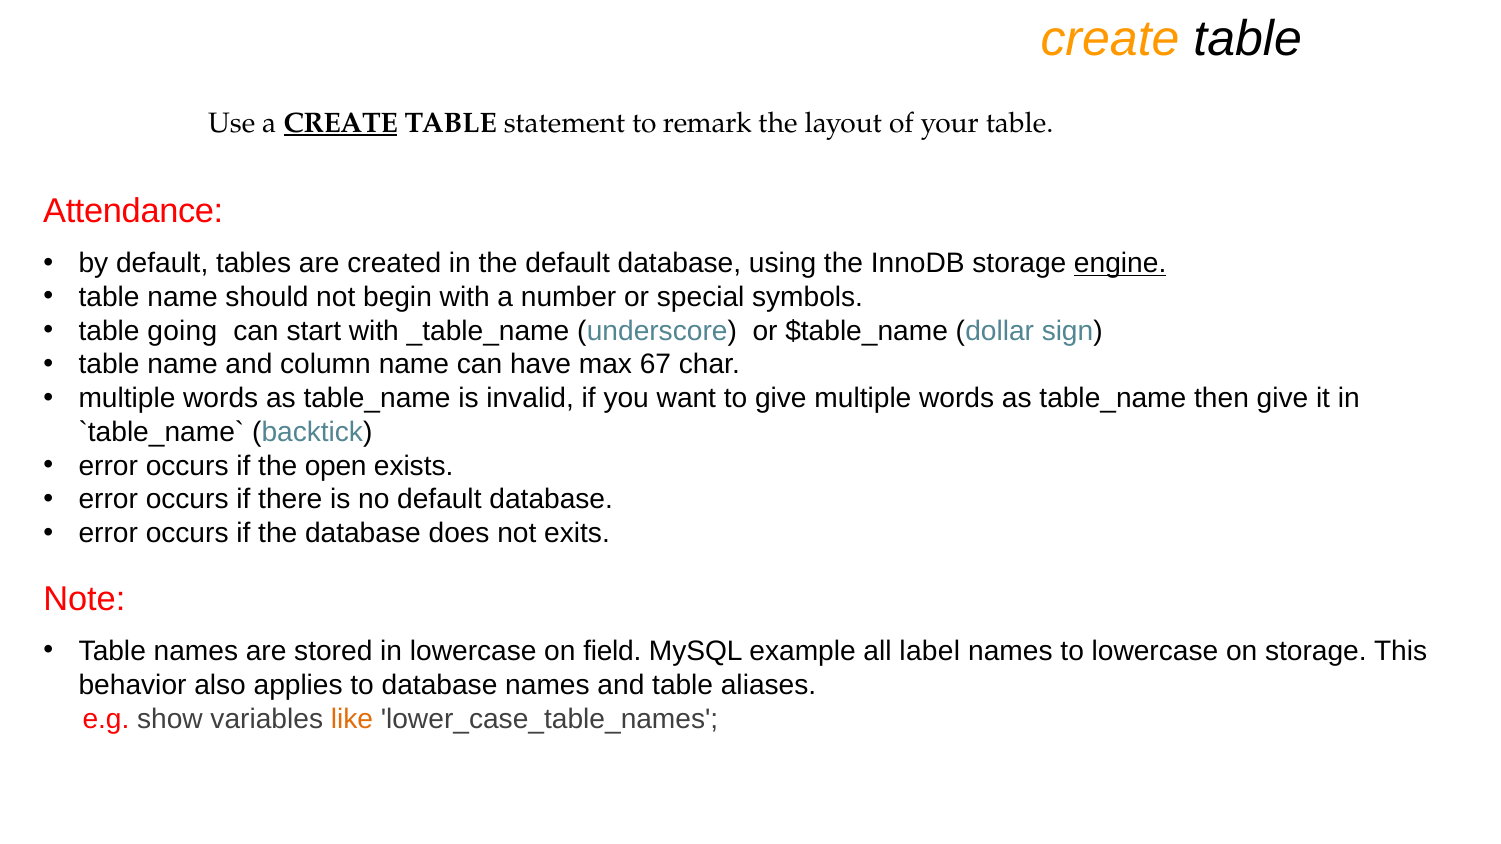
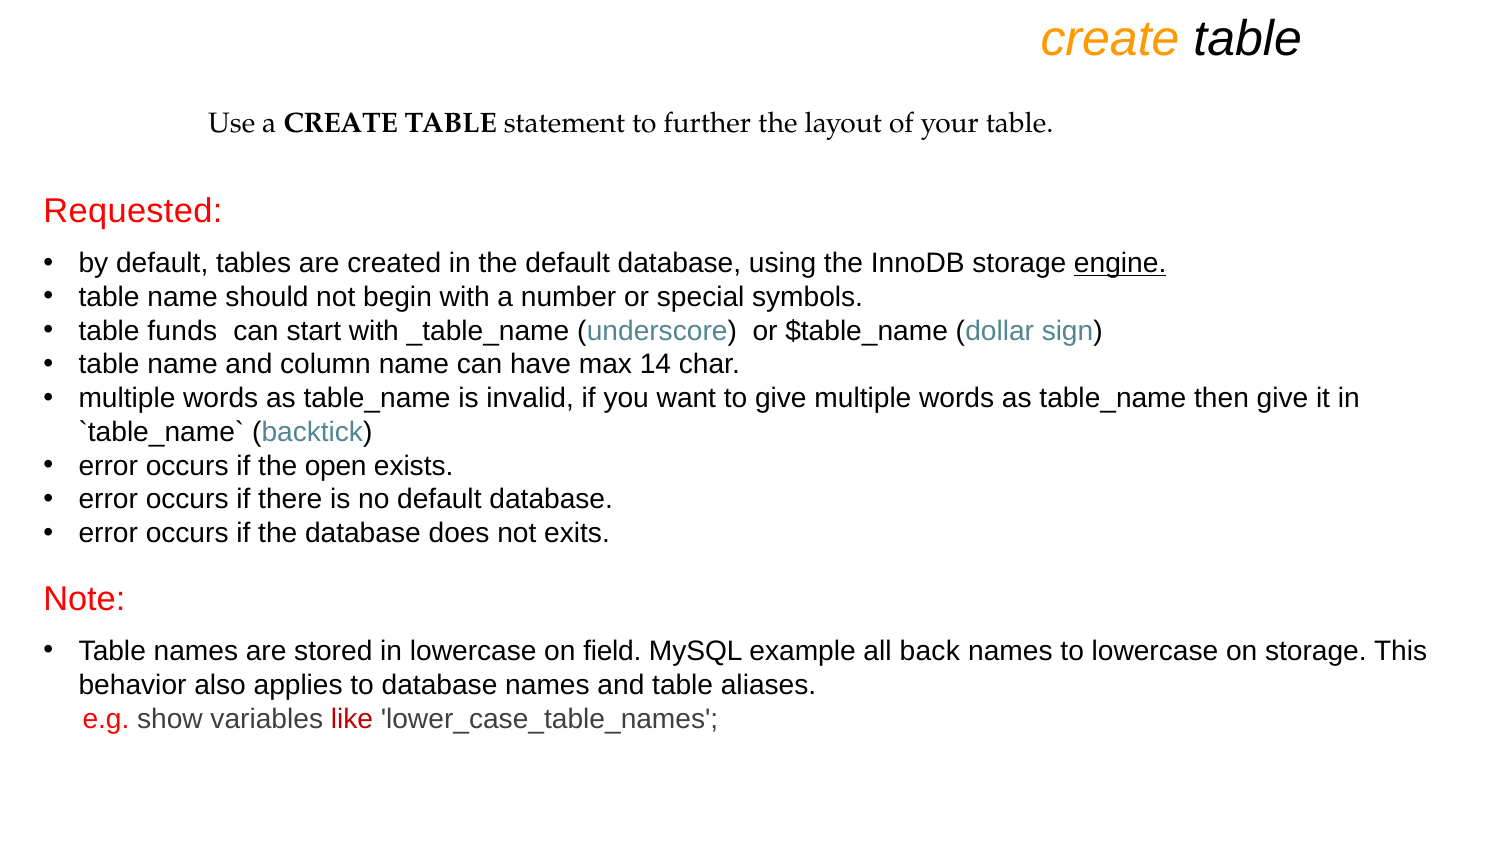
CREATE underline: present -> none (341, 123)
remark: remark -> further (707, 123)
Attendance: Attendance -> Requested (133, 211)
going: going -> funds (182, 331)
67: 67 -> 14 (655, 365)
label: label -> back (930, 651)
like colour: orange -> red (352, 719)
